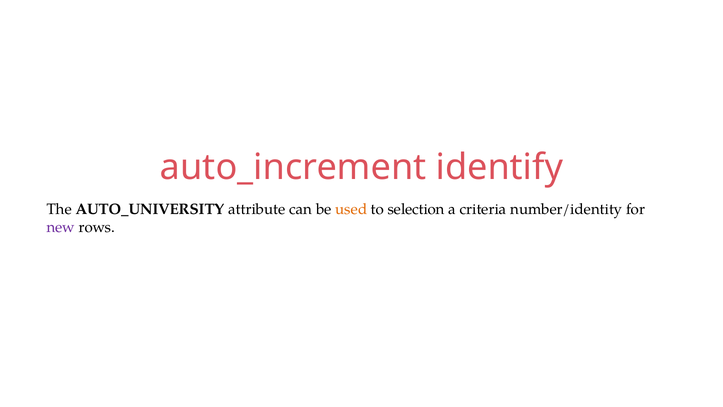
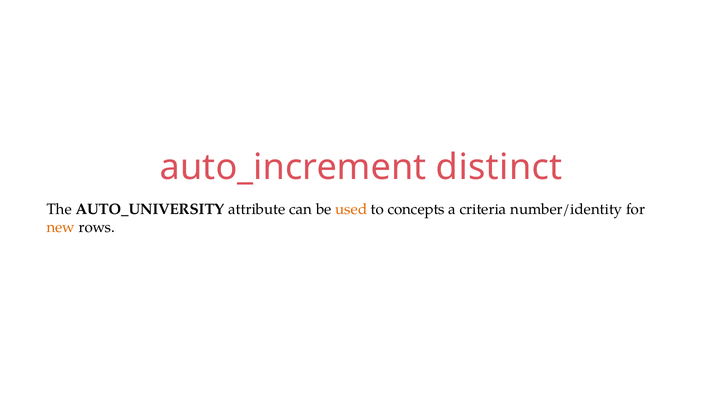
identify: identify -> distinct (499, 167)
selection: selection -> concepts (416, 209)
new colour: purple -> orange (61, 227)
